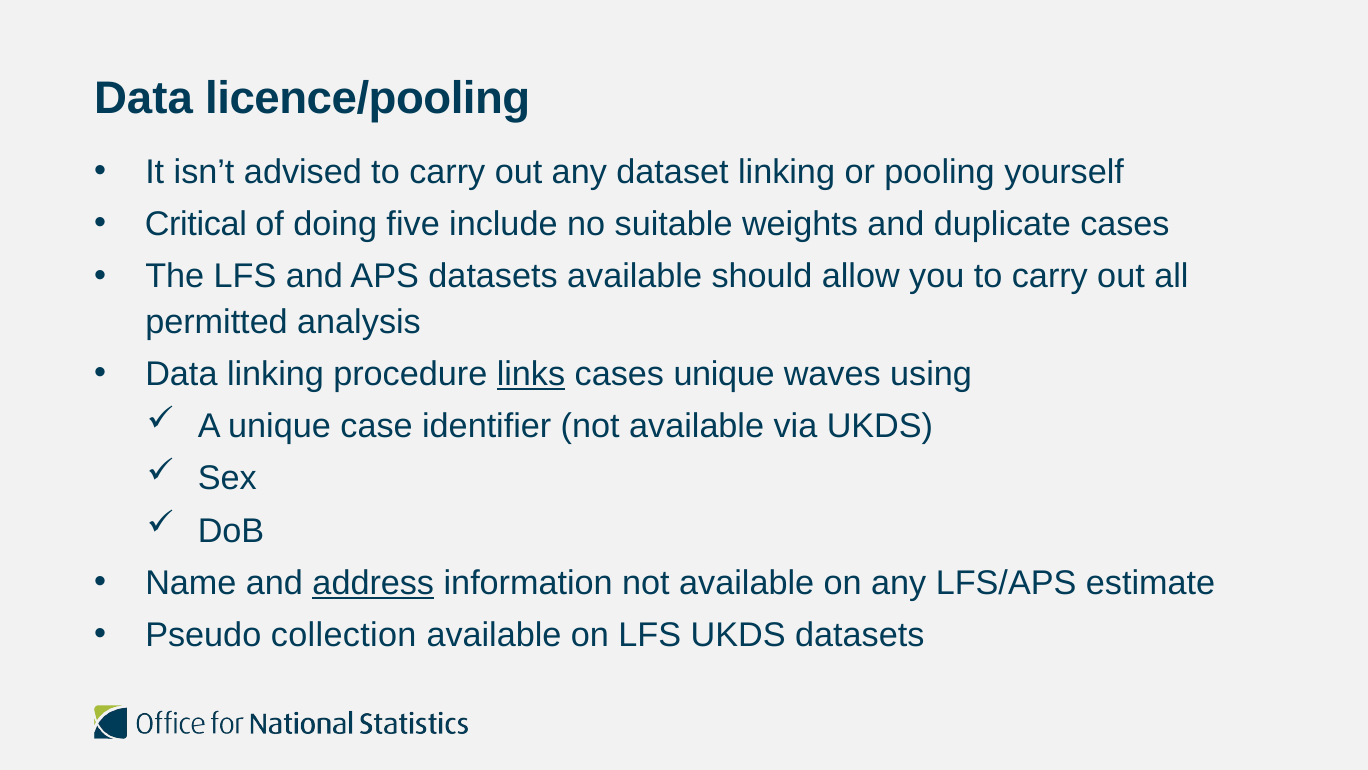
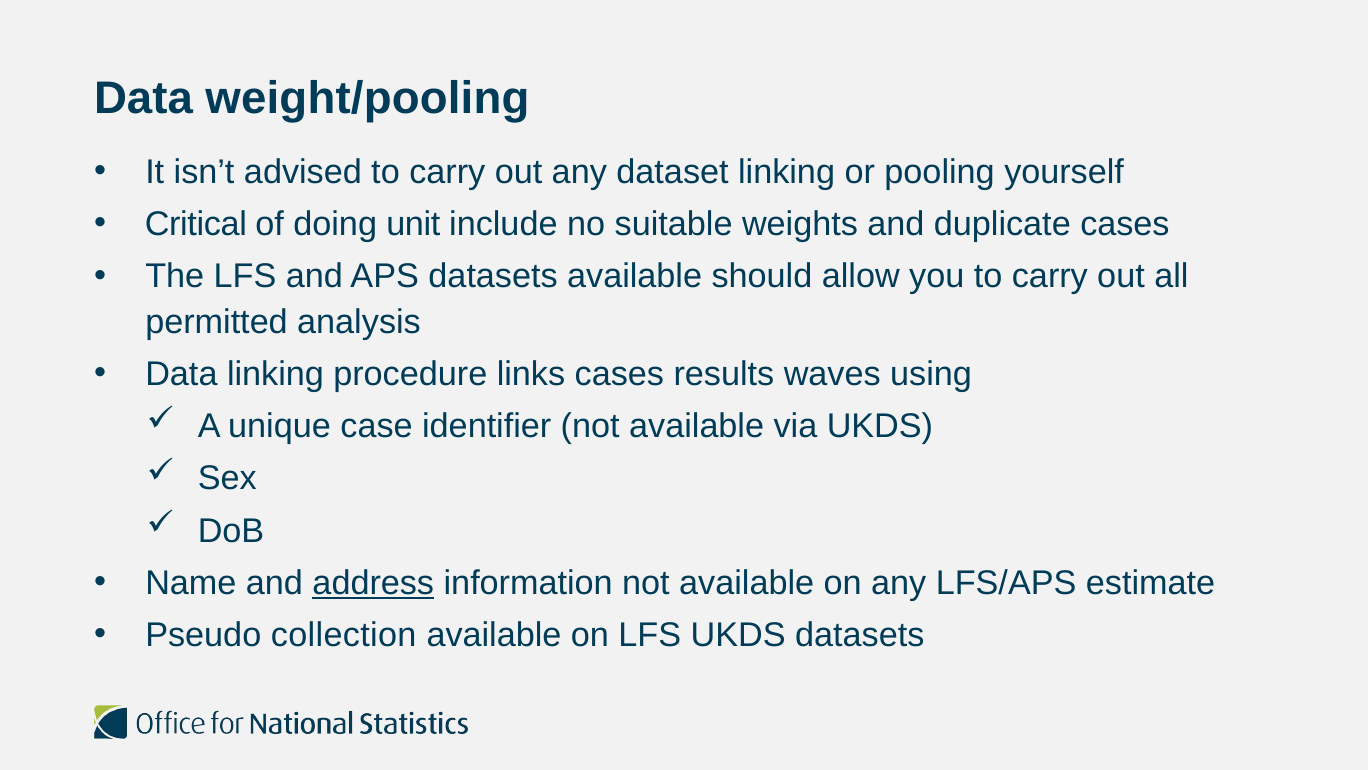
licence/pooling: licence/pooling -> weight/pooling (367, 99)
five: five -> unit (413, 224)
links underline: present -> none (531, 374)
cases unique: unique -> results (724, 374)
